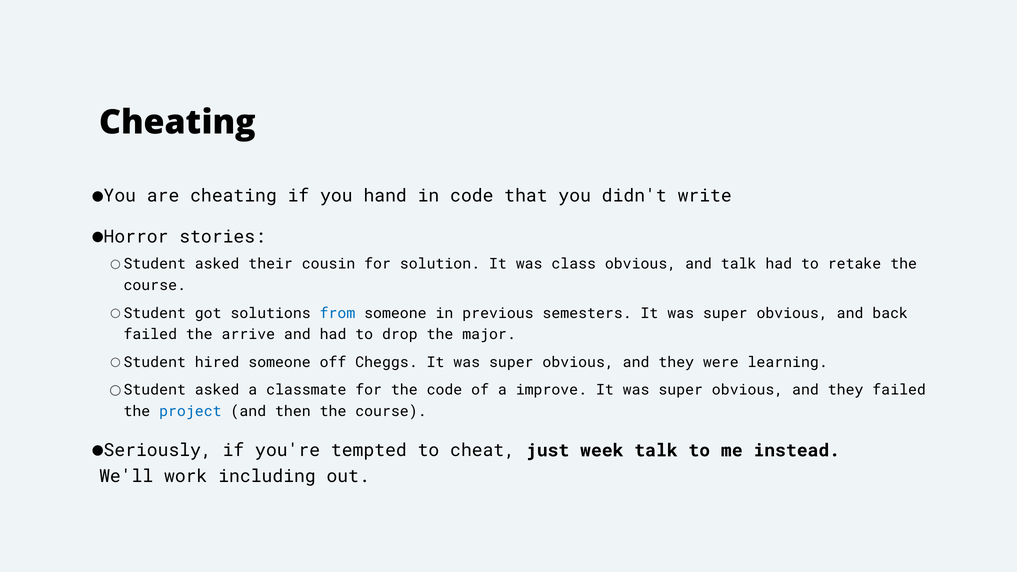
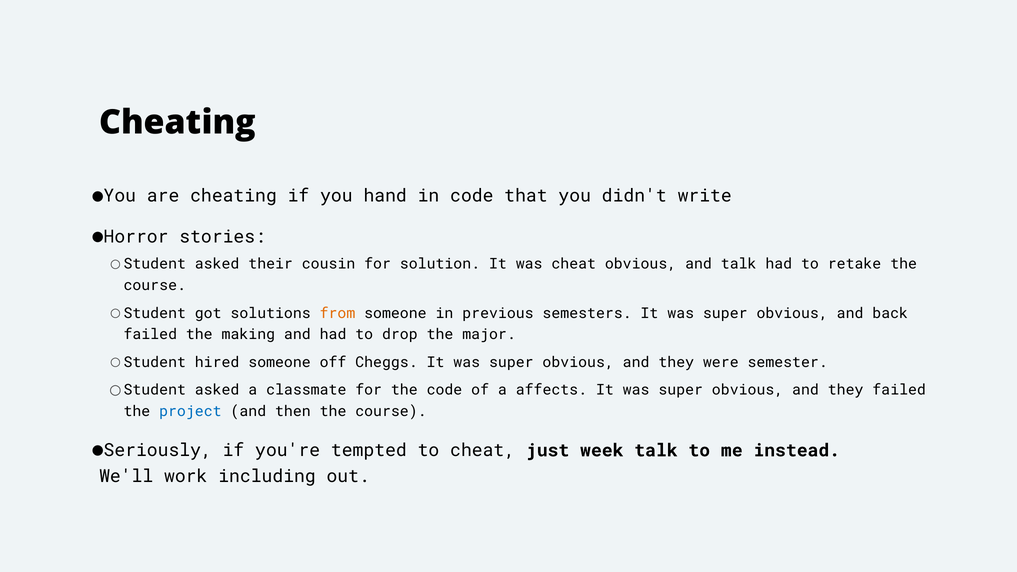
was class: class -> cheat (574, 264)
from colour: blue -> orange (337, 313)
arrive: arrive -> making (248, 335)
learning: learning -> semester (788, 362)
improve: improve -> affects (551, 390)
